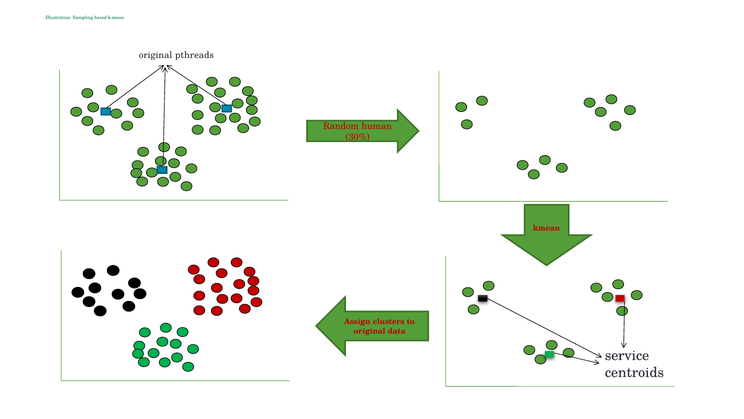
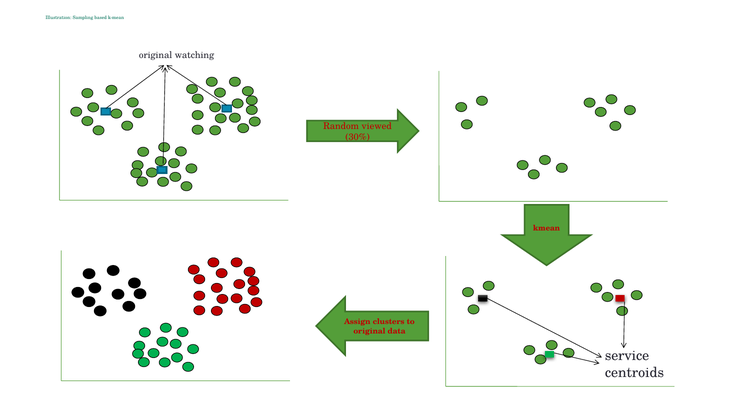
pthreads: pthreads -> watching (194, 55)
human: human -> viewed (377, 126)
